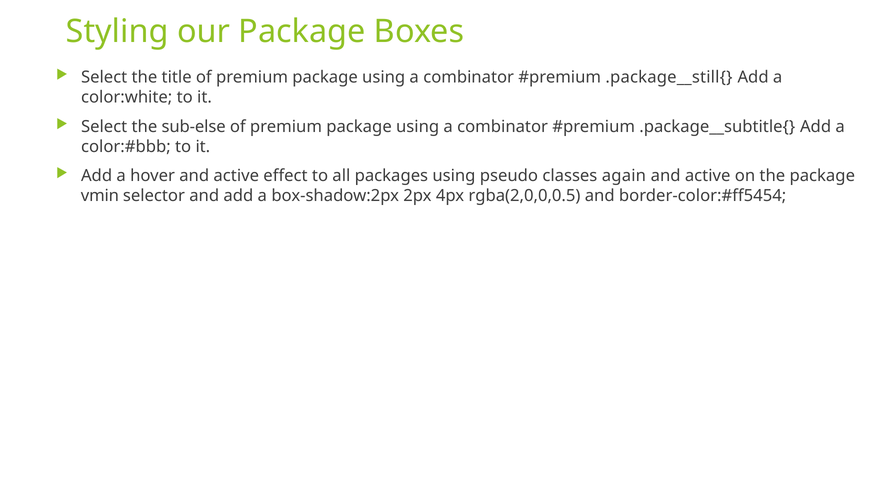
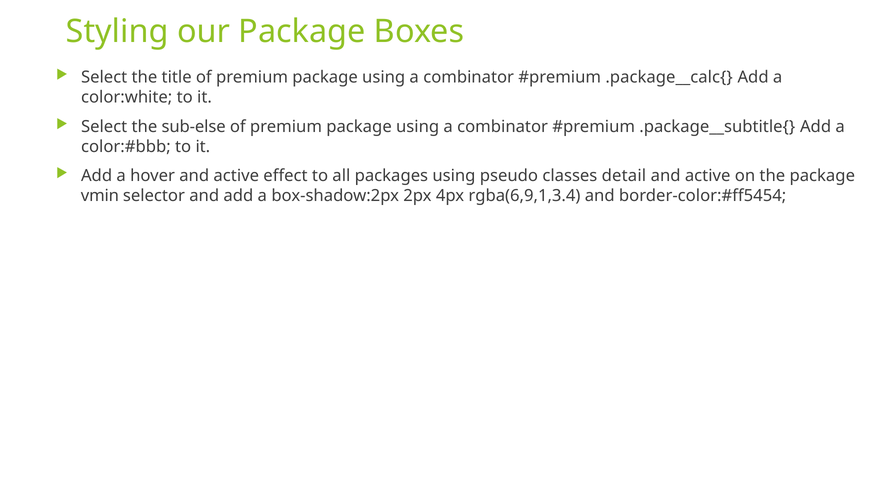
.package__still{: .package__still{ -> .package__calc{ (669, 77)
again: again -> detail (624, 176)
rgba(2,0,0,0.5: rgba(2,0,0,0.5 -> rgba(6,9,1,3.4 (524, 196)
